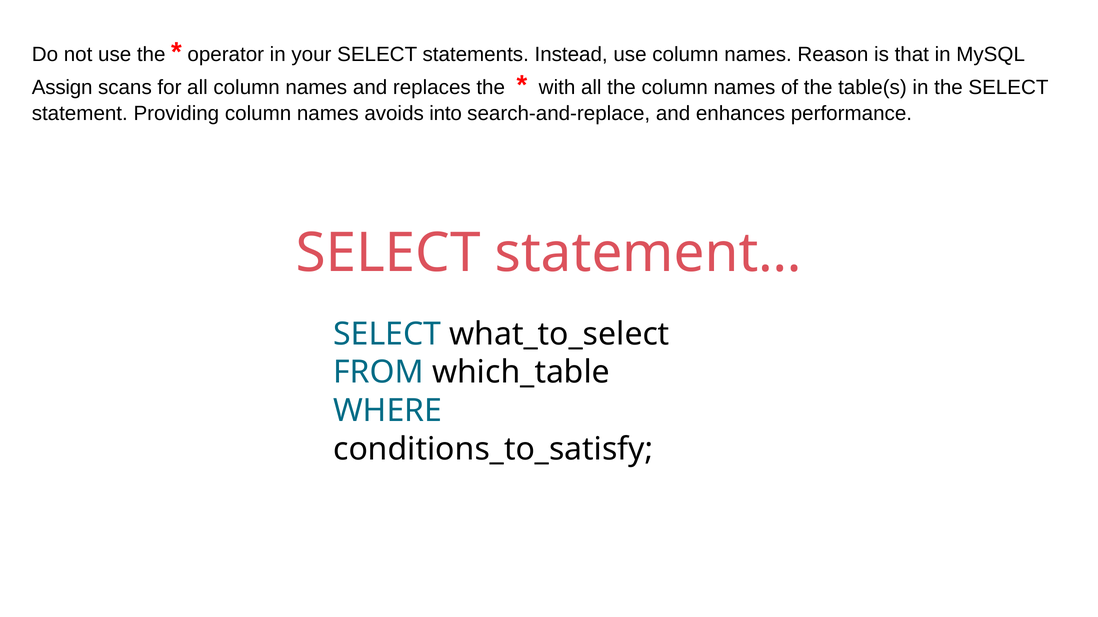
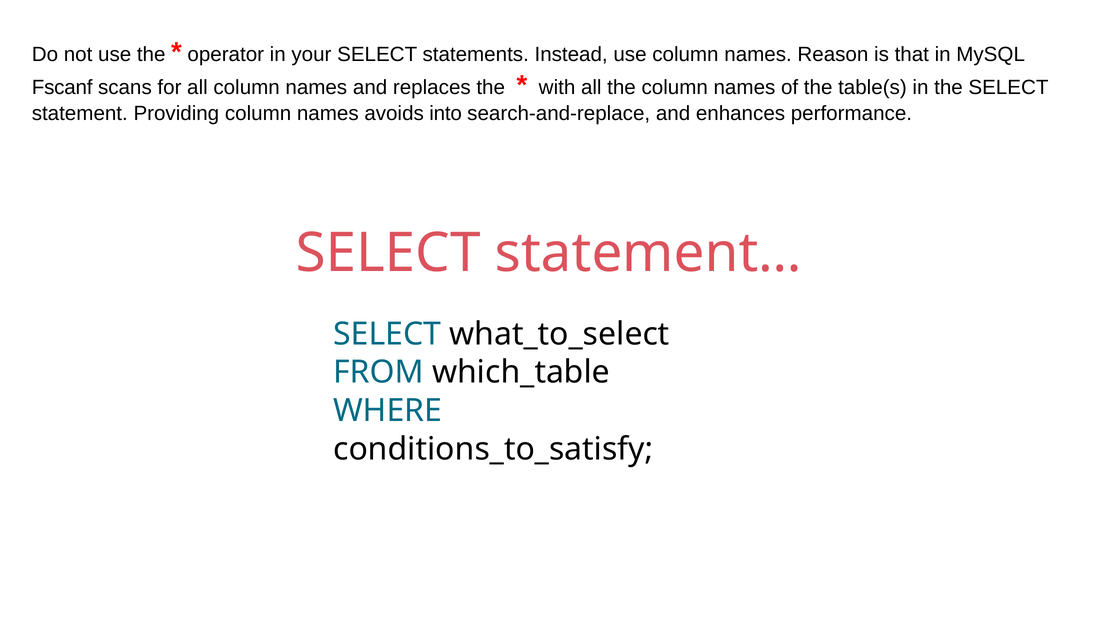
Assign: Assign -> Fscanf (62, 88)
